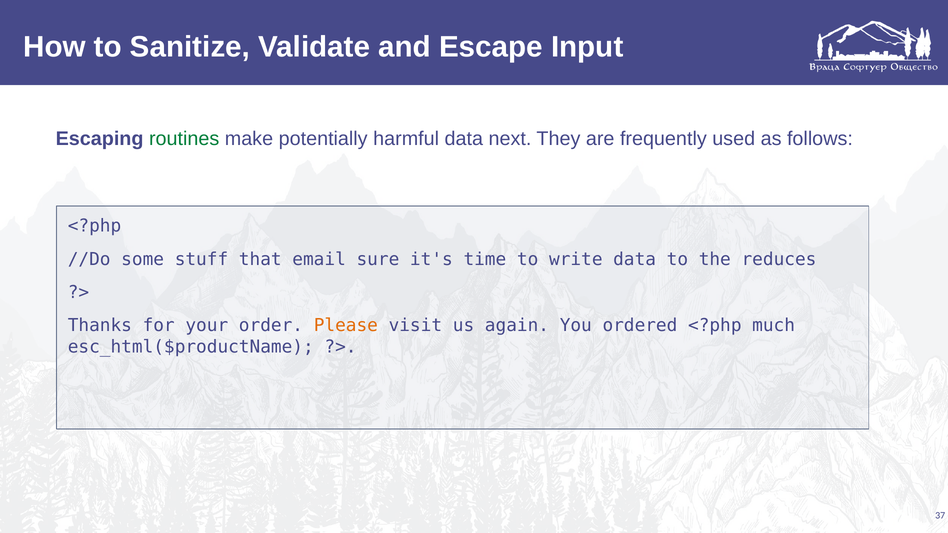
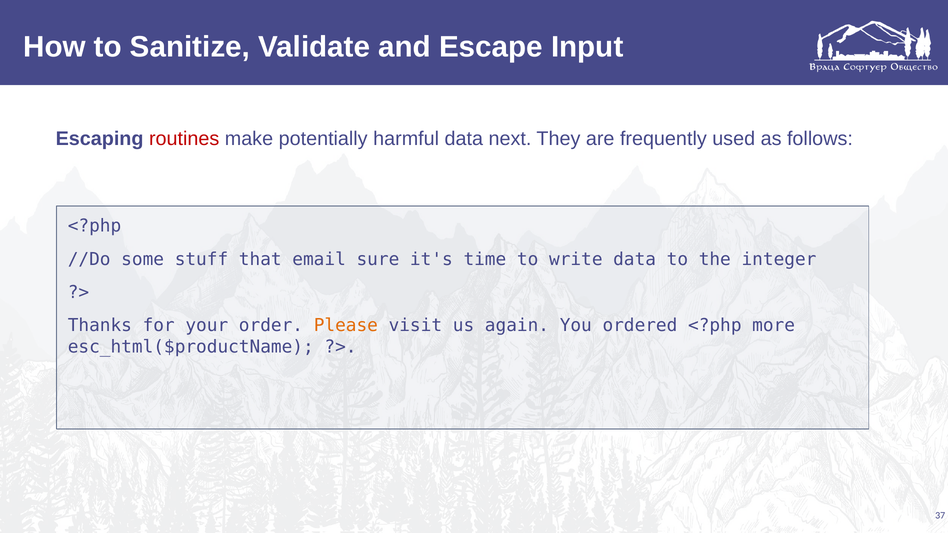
routines colour: green -> red (184, 139)
reduces: reduces -> integer (779, 259)
much: much -> more (774, 326)
